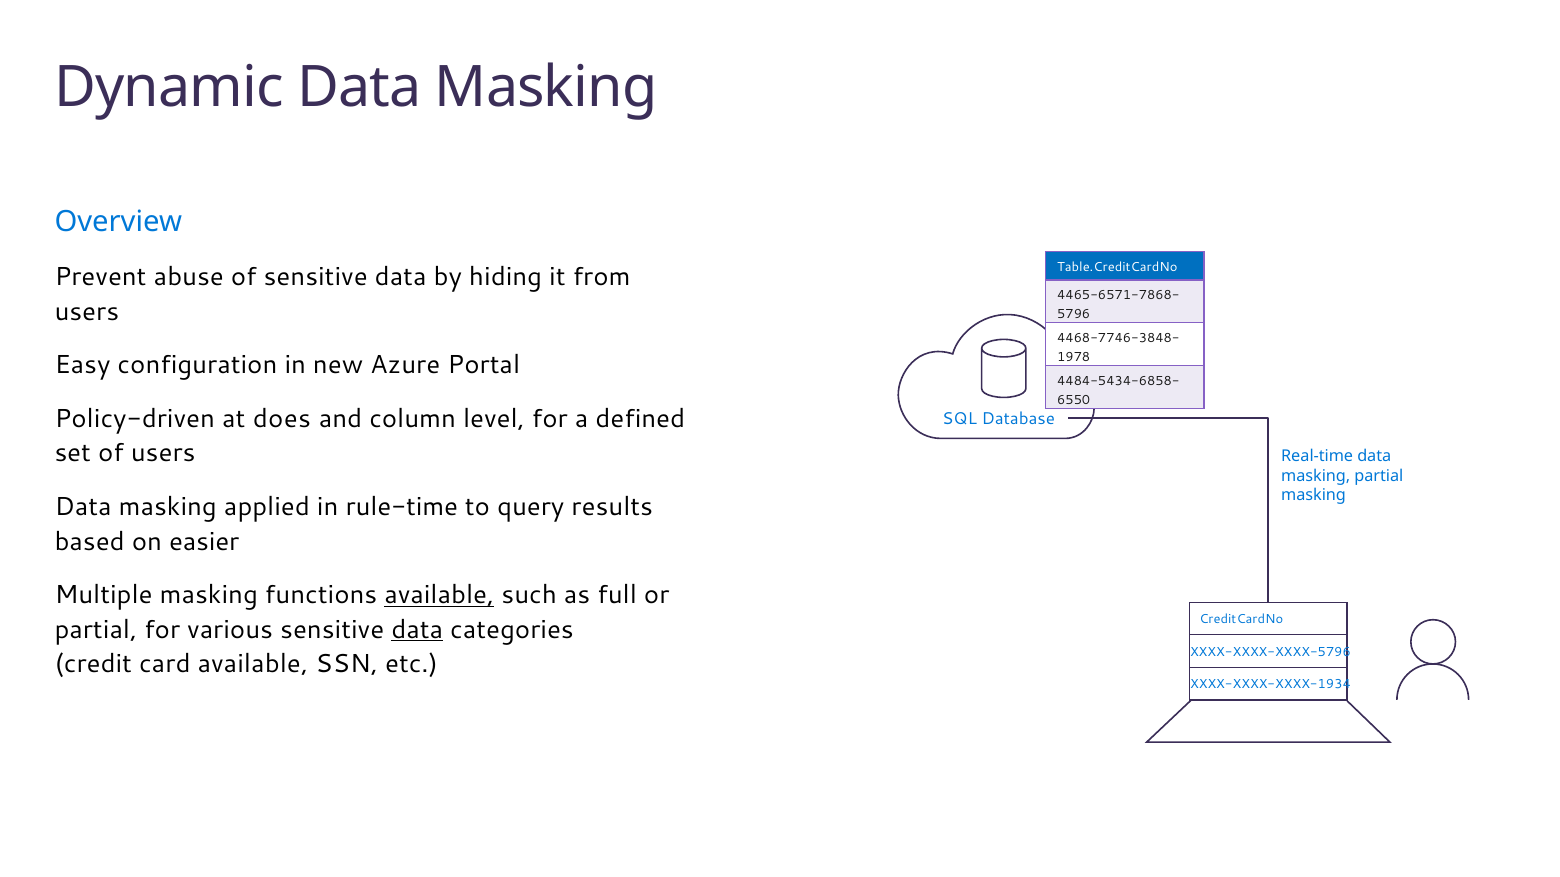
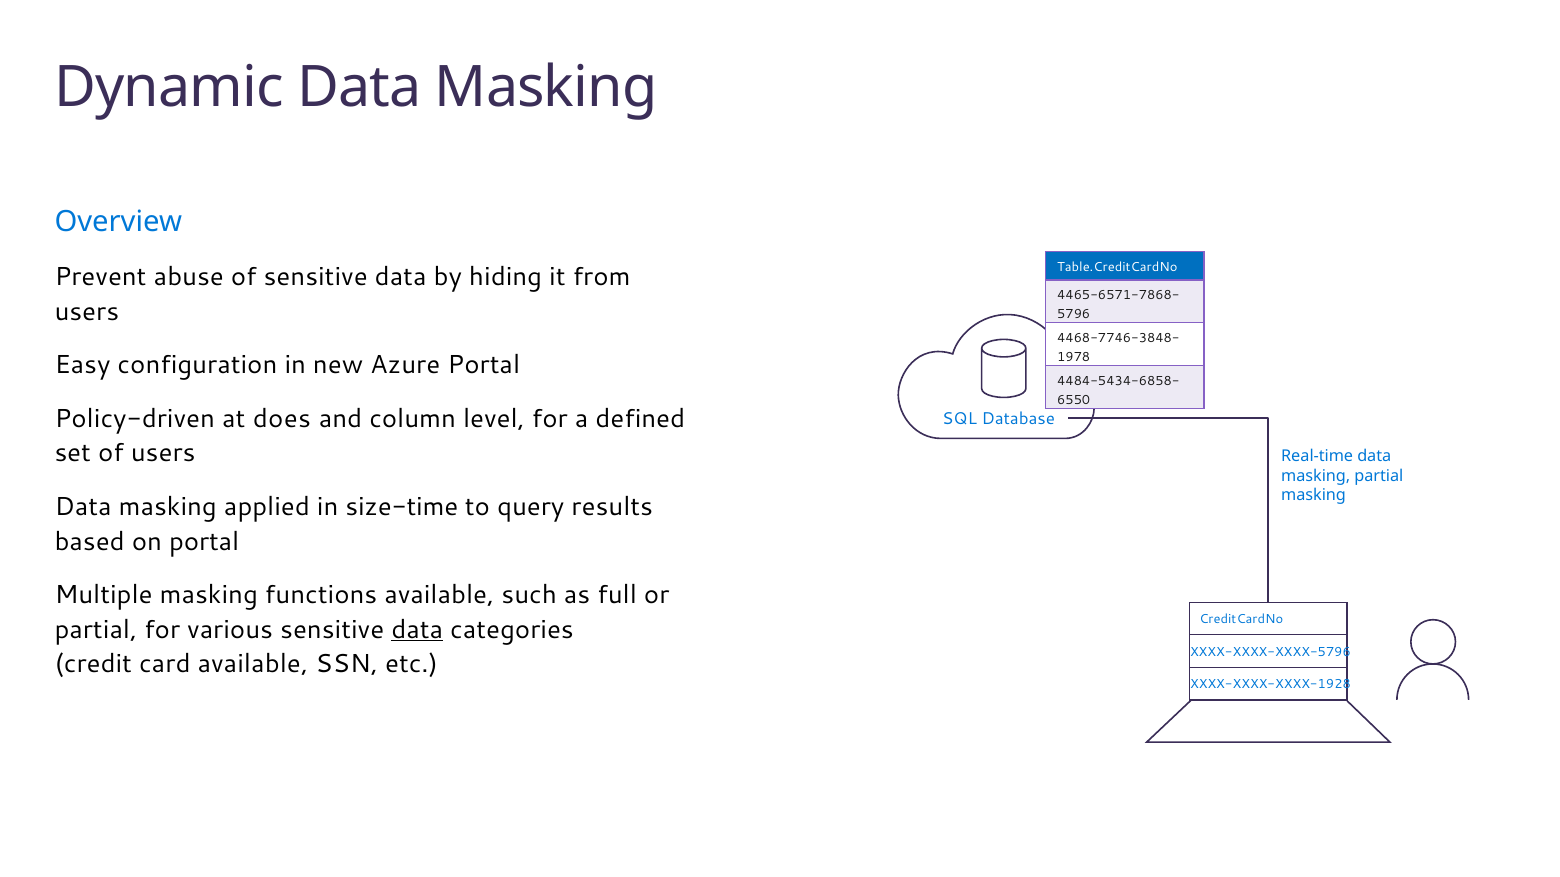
rule-time: rule-time -> size-time (402, 507)
on easier: easier -> portal (204, 542)
available underline: present -> none (439, 596)
XXXX-XXXX-XXXX-1934: XXXX-XXXX-XXXX-1934 -> XXXX-XXXX-XXXX-1928 (1270, 685)
